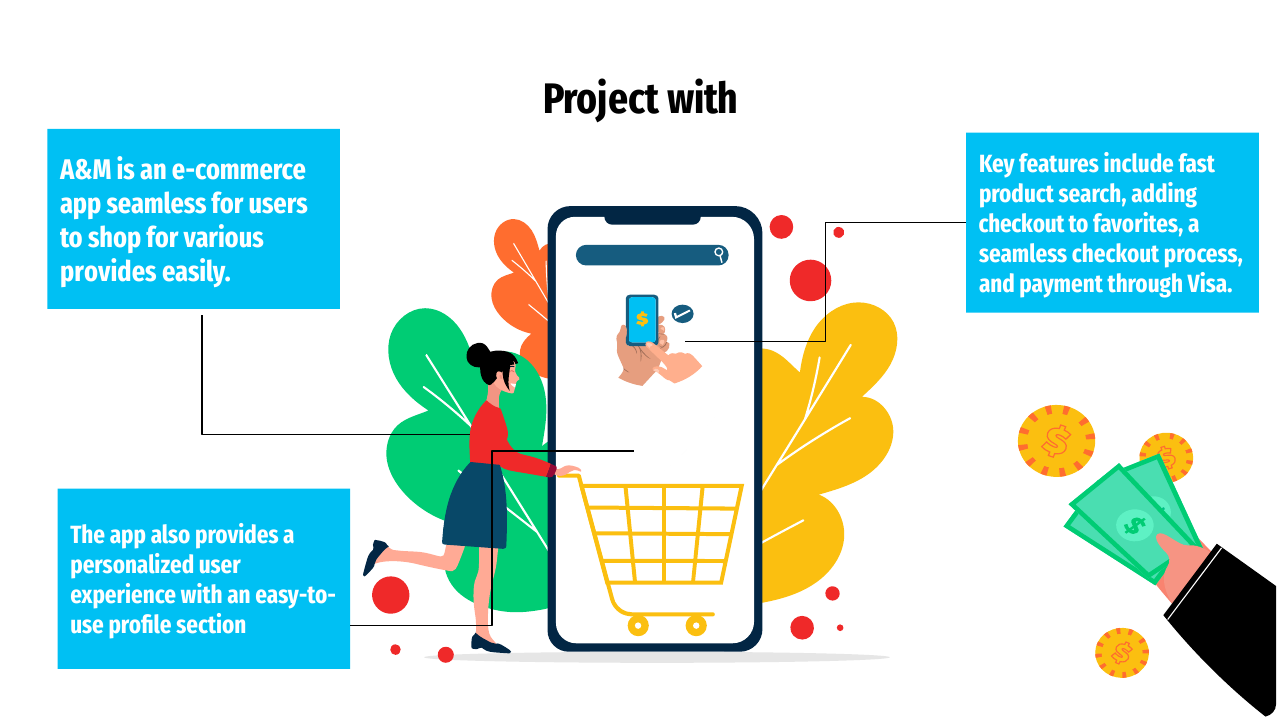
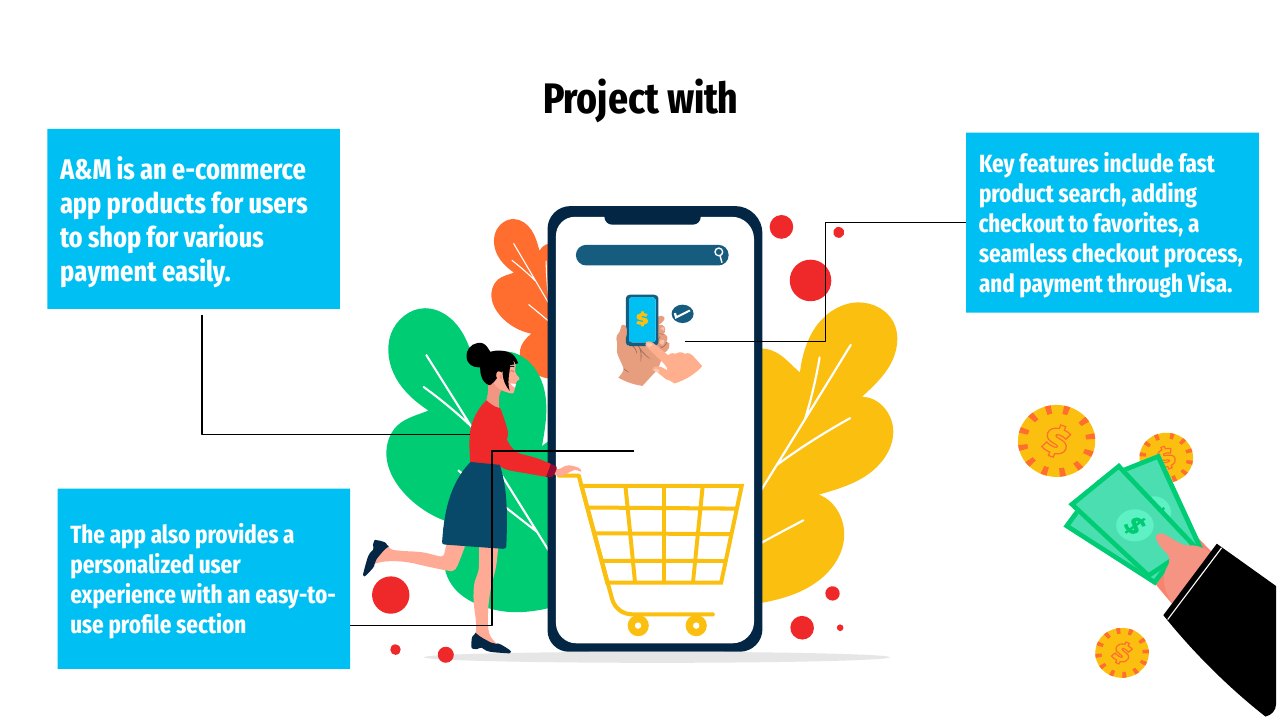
app seamless: seamless -> products (156, 204)
provides: provides -> payment (108, 272)
